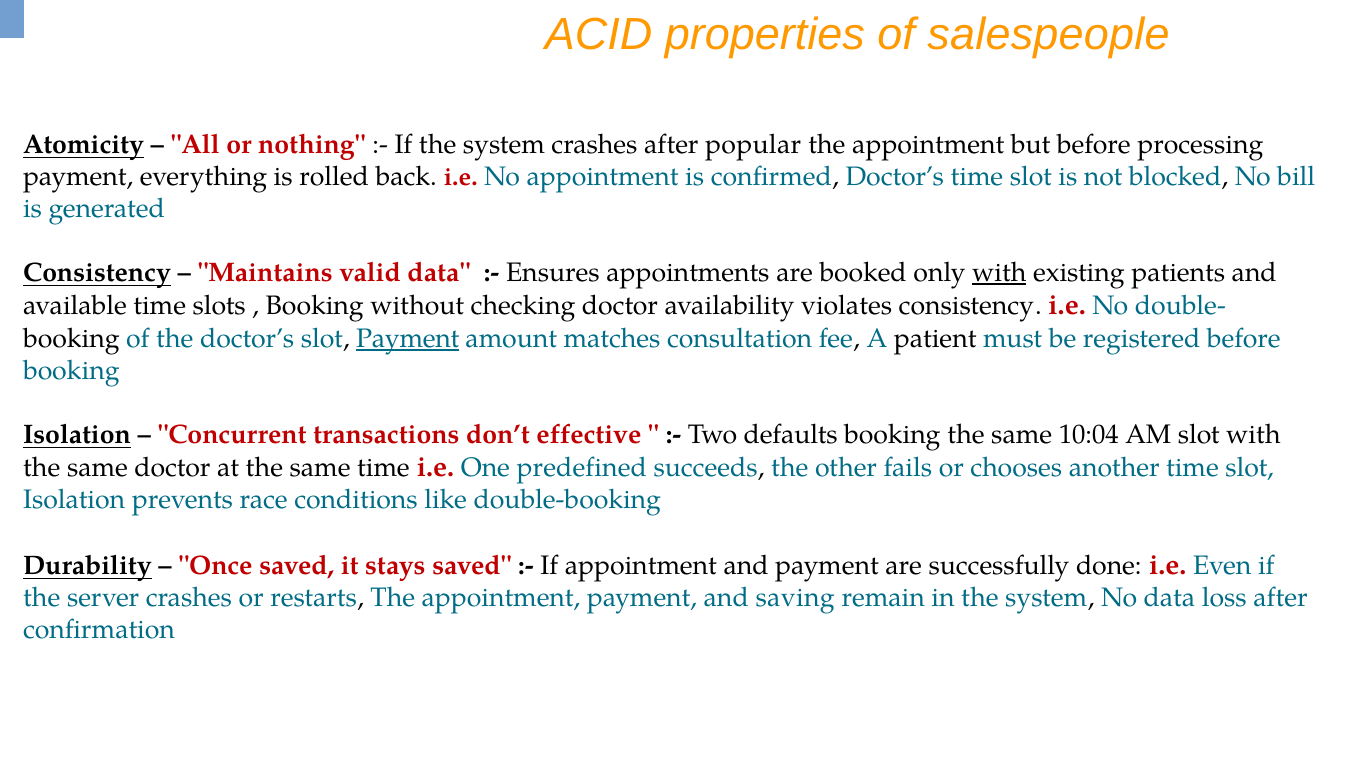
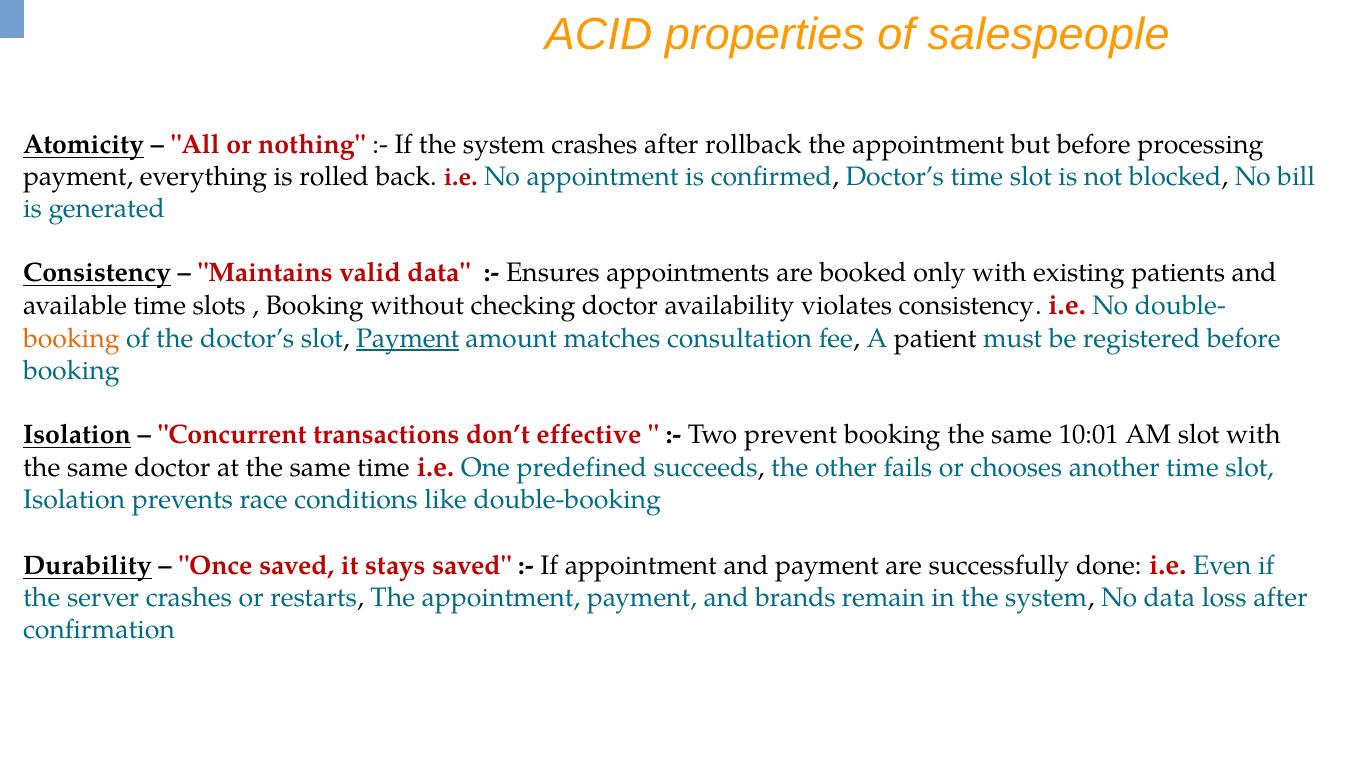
popular: popular -> rollback (753, 144)
with underline: present -> none (999, 272)
booking colour: black -> orange (71, 338)
defaults: defaults -> prevent (791, 434)
10:04: 10:04 -> 10:01 (1089, 434)
saving: saving -> brands (795, 598)
